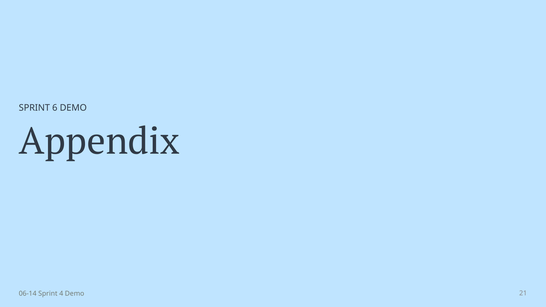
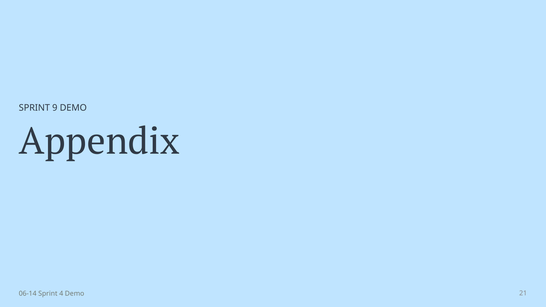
6: 6 -> 9 (55, 108)
